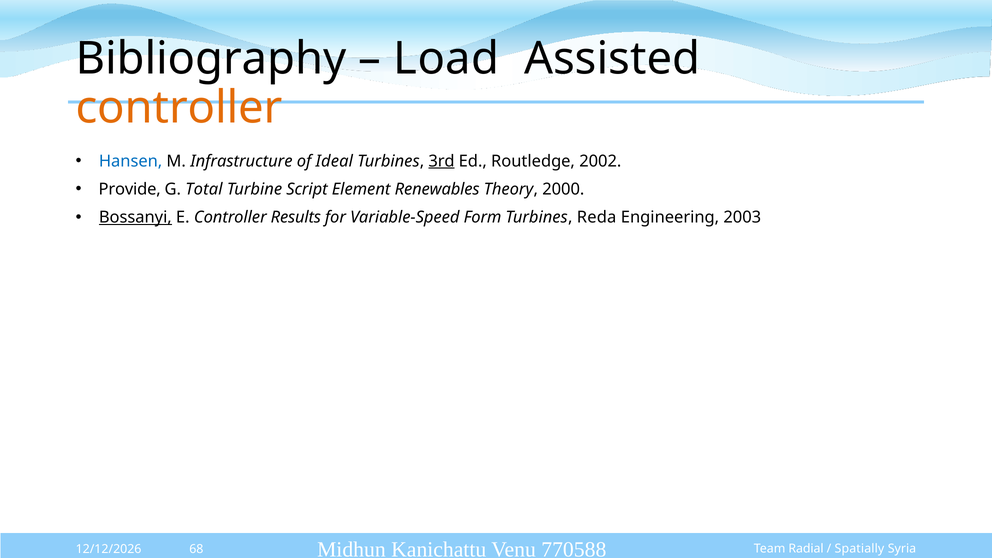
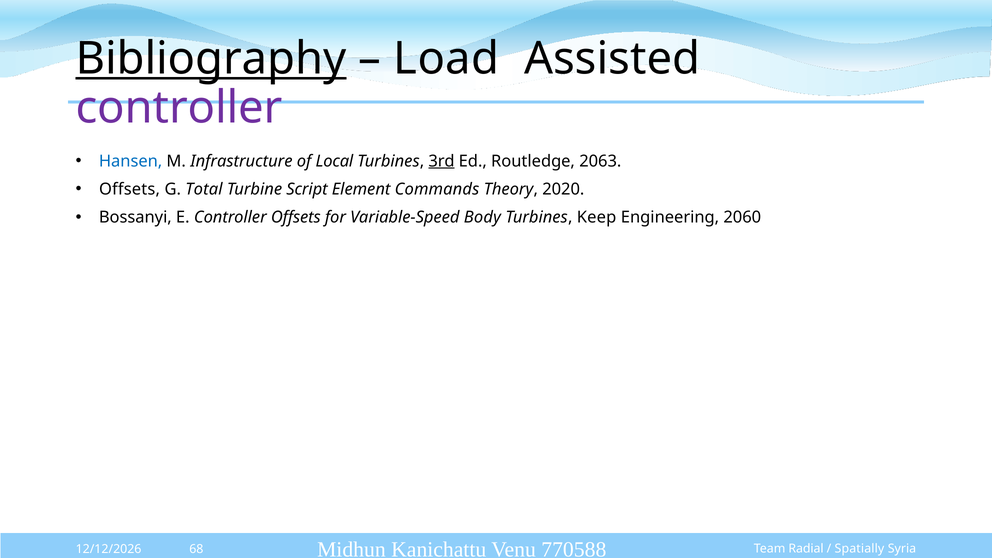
Bibliography underline: none -> present (211, 59)
controller colour: orange -> purple (179, 108)
Ideal: Ideal -> Local (334, 161)
2002: 2002 -> 2063 (600, 161)
Provide: Provide -> Offsets (130, 189)
Renewables: Renewables -> Commands (437, 189)
2000: 2000 -> 2020 (563, 189)
Bossanyi underline: present -> none (135, 217)
Controller Results: Results -> Offsets (296, 217)
Form: Form -> Body (482, 217)
Reda: Reda -> Keep (597, 217)
2003: 2003 -> 2060 (742, 217)
